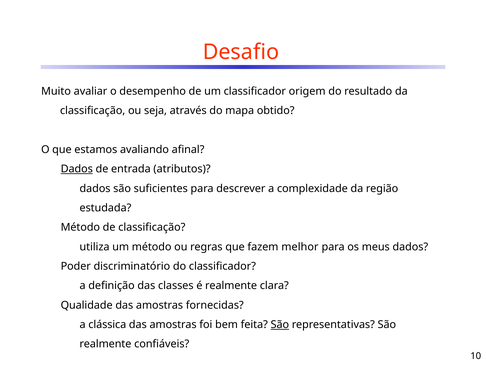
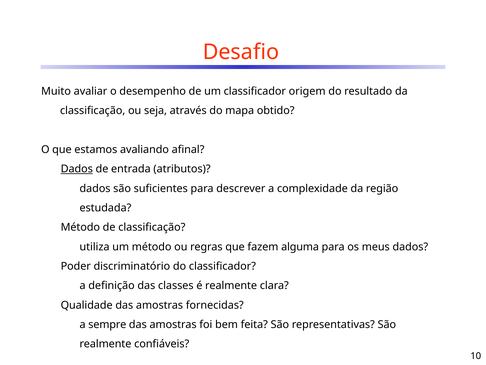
melhor: melhor -> alguma (300, 247)
clássica: clássica -> sempre (107, 324)
São underline: present -> none (280, 324)
